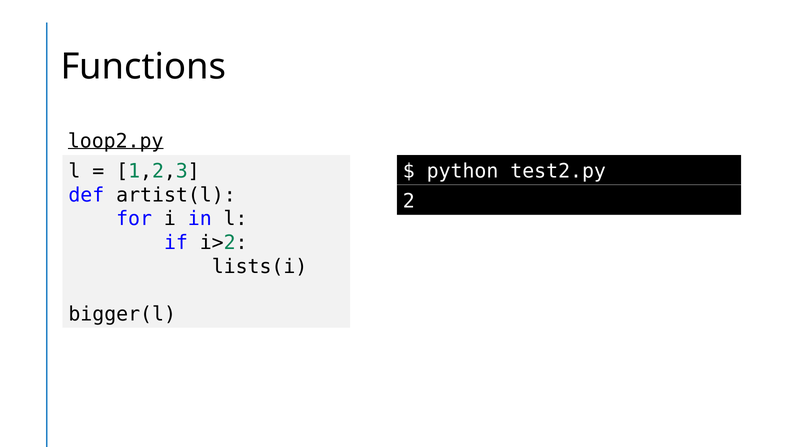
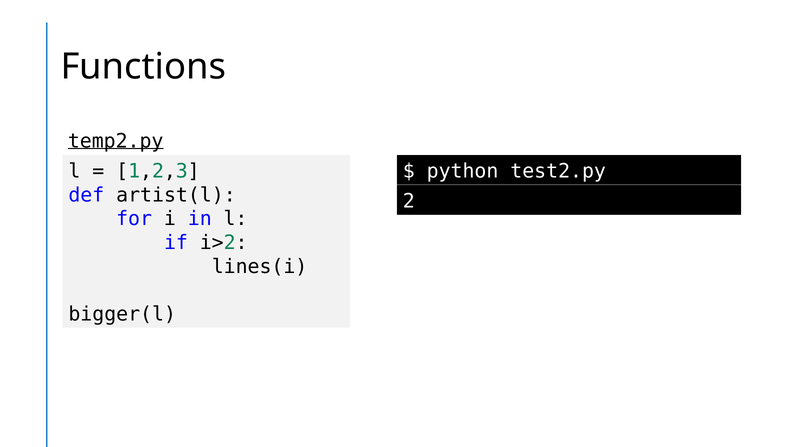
loop2.py: loop2.py -> temp2.py (116, 141)
lists(i: lists(i -> lines(i (260, 266)
